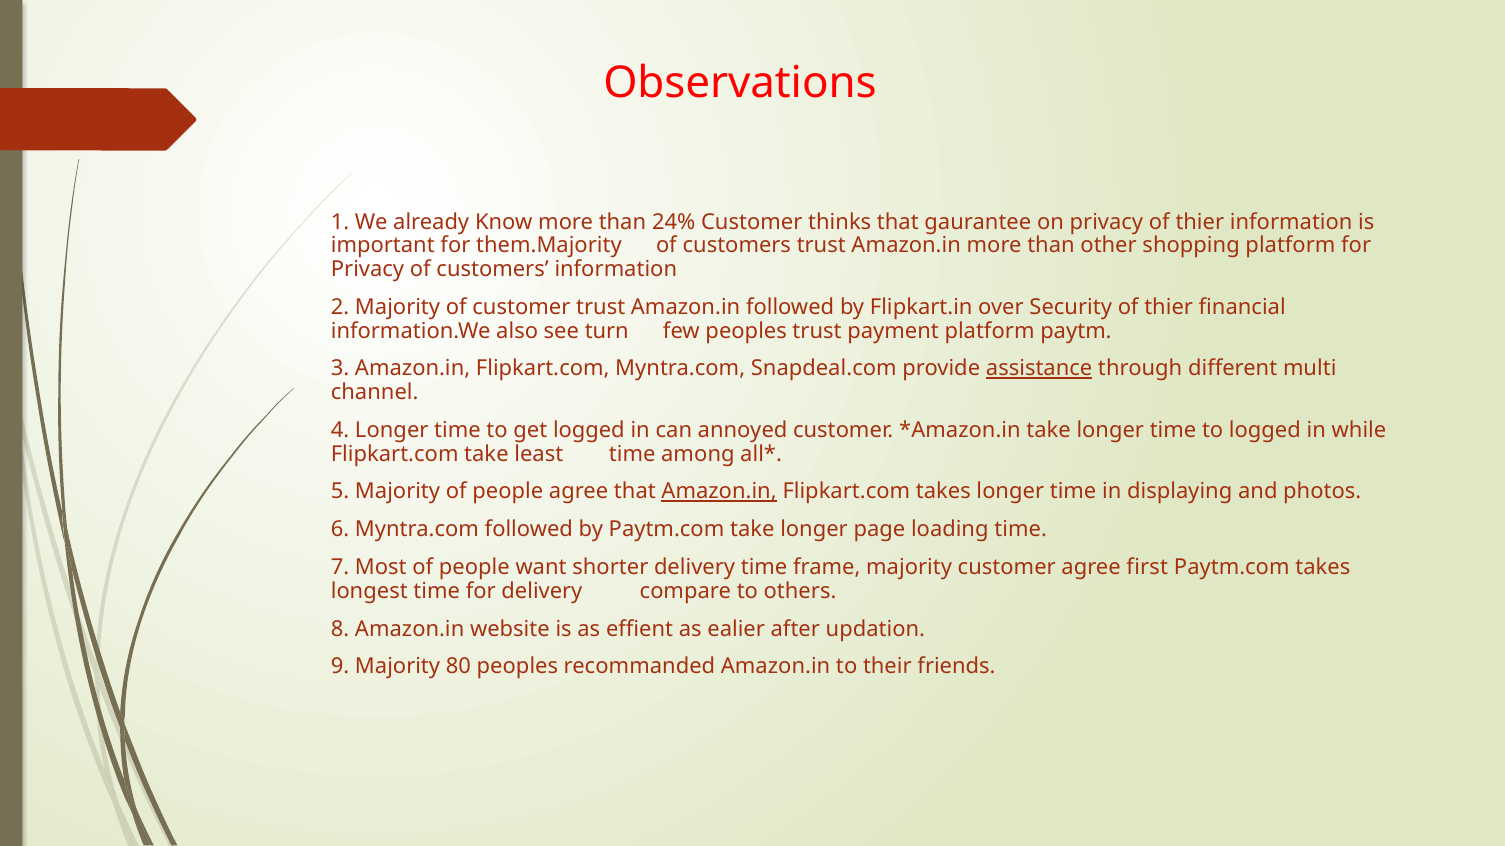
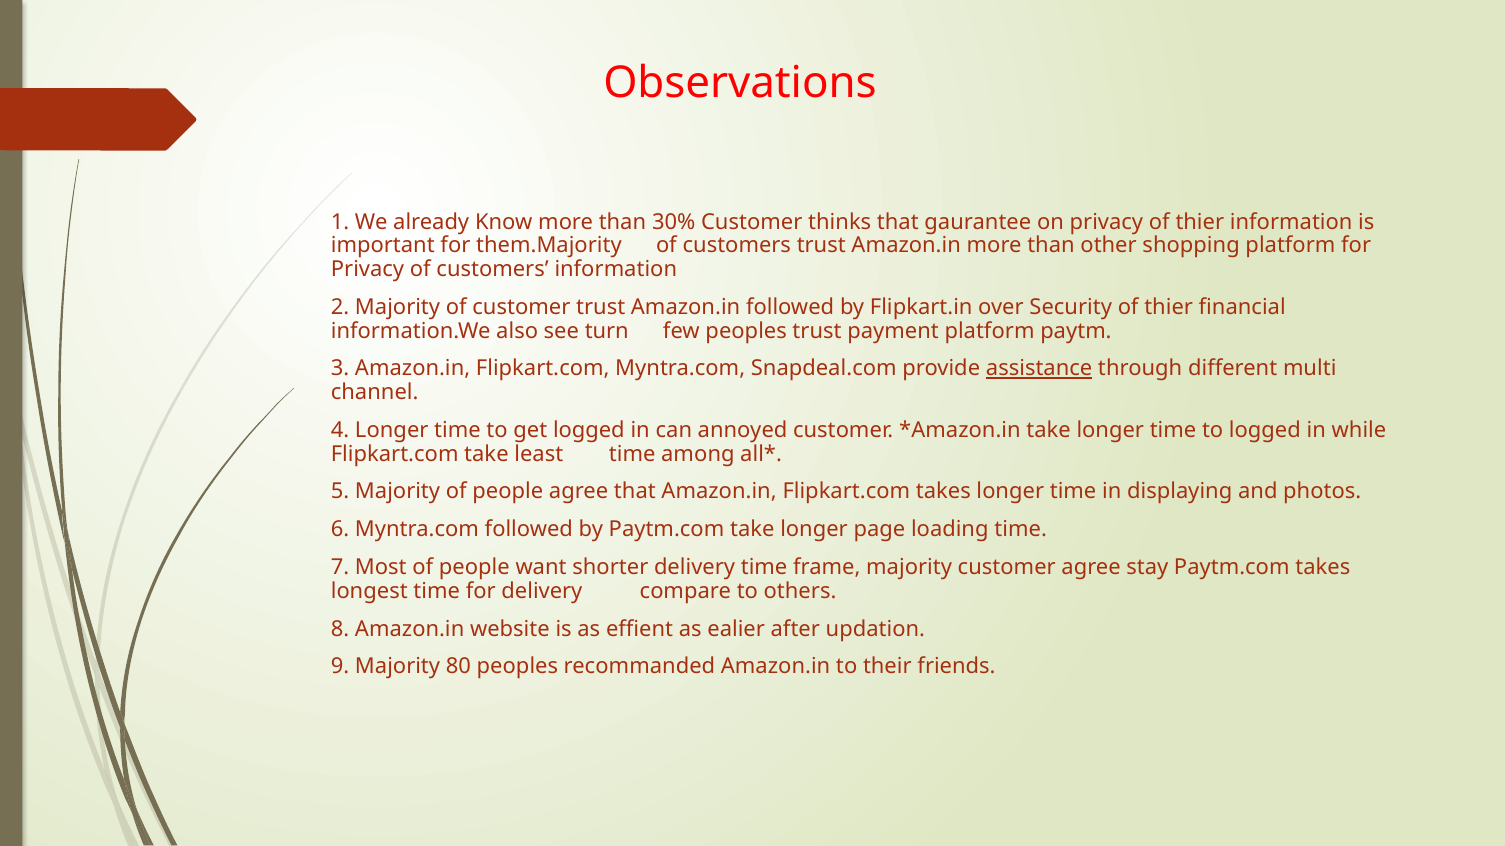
24%: 24% -> 30% (674, 222)
Amazon.in underline: present -> none (719, 492)
first: first -> stay (1147, 568)
